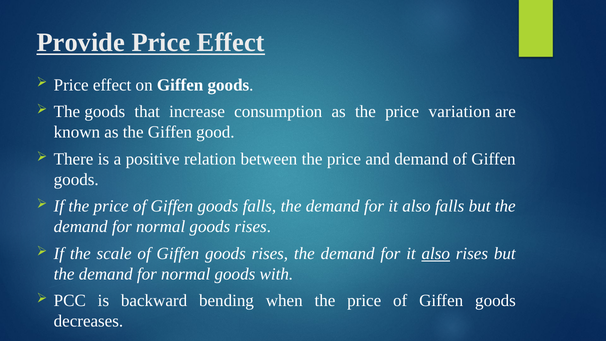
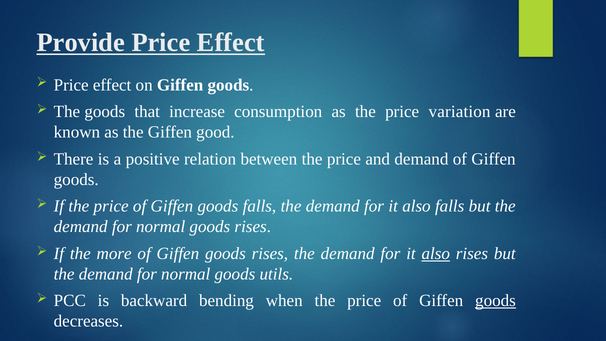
scale: scale -> more (114, 253)
with: with -> utils (276, 274)
goods underline: none -> present (495, 301)
